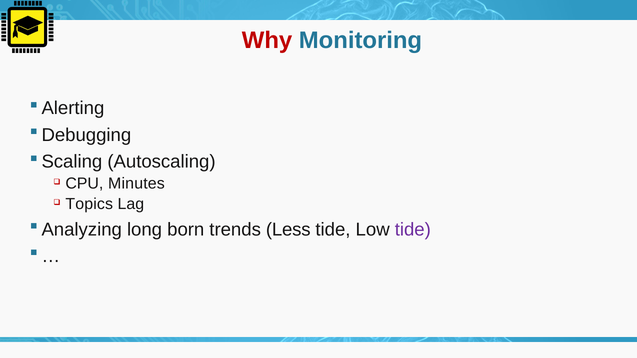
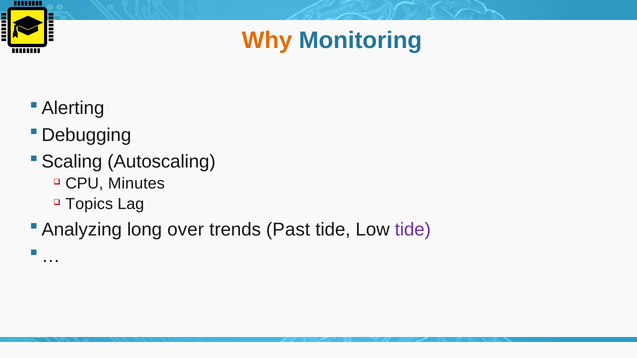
Why colour: red -> orange (267, 41)
born: born -> over (186, 230)
Less: Less -> Past (288, 230)
